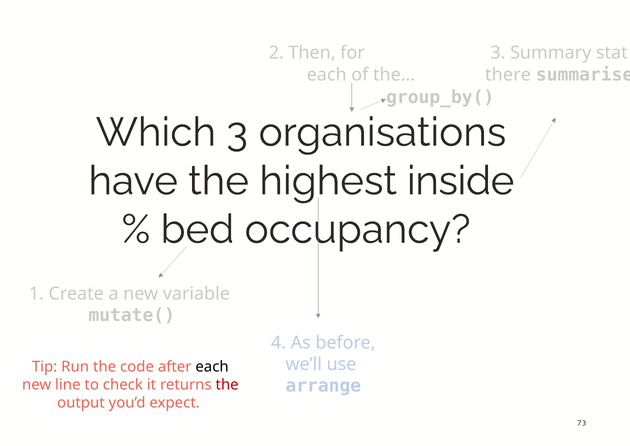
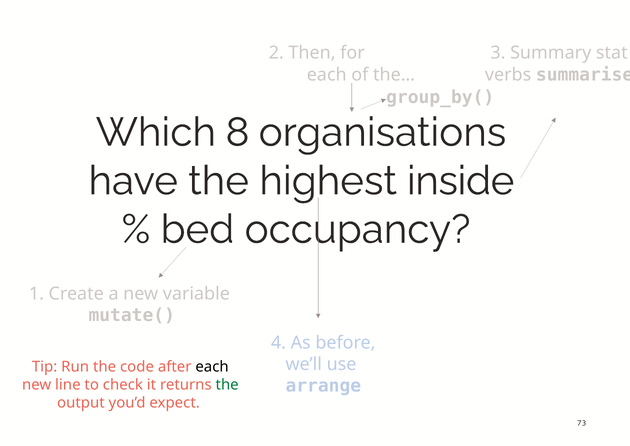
there: there -> verbs (508, 75)
Which 3: 3 -> 8 (237, 132)
the colour: red -> green (227, 384)
